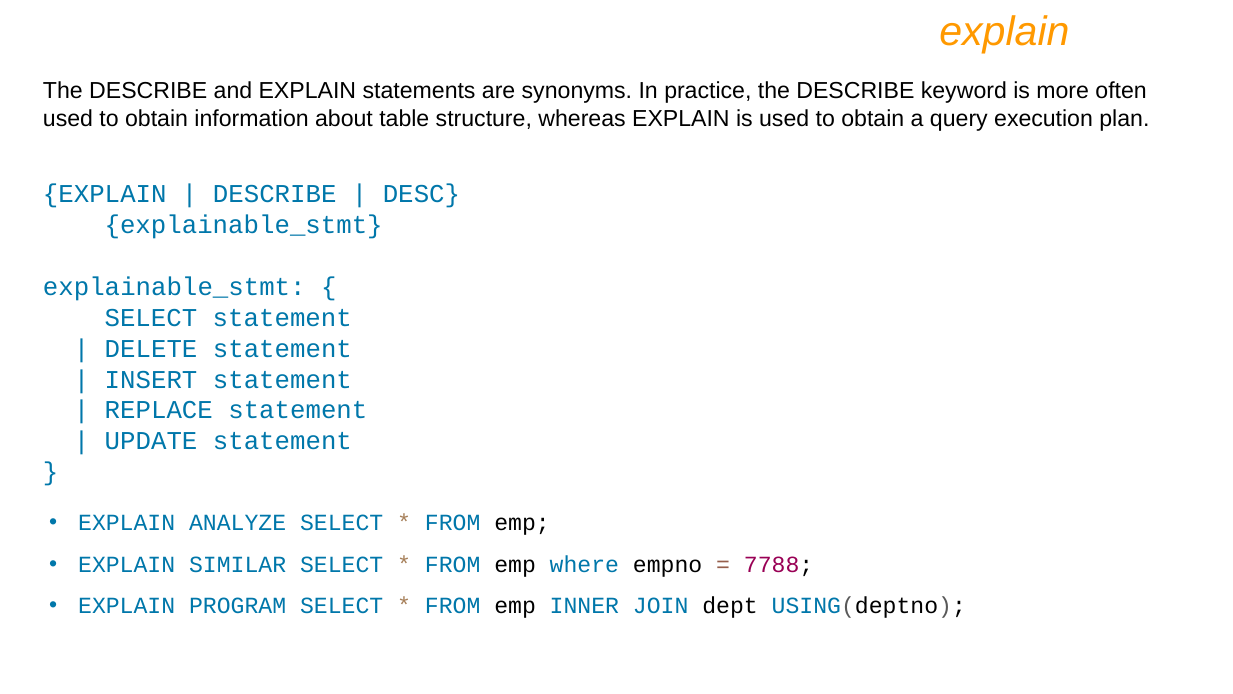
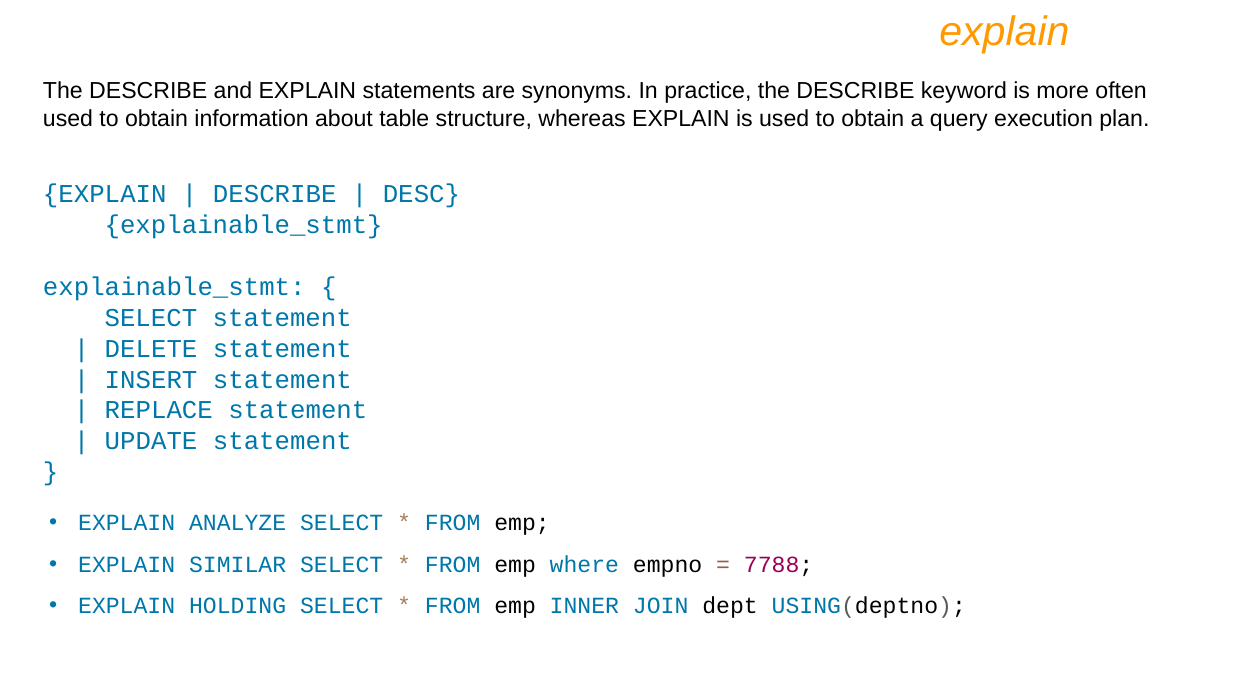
PROGRAM: PROGRAM -> HOLDING (238, 606)
